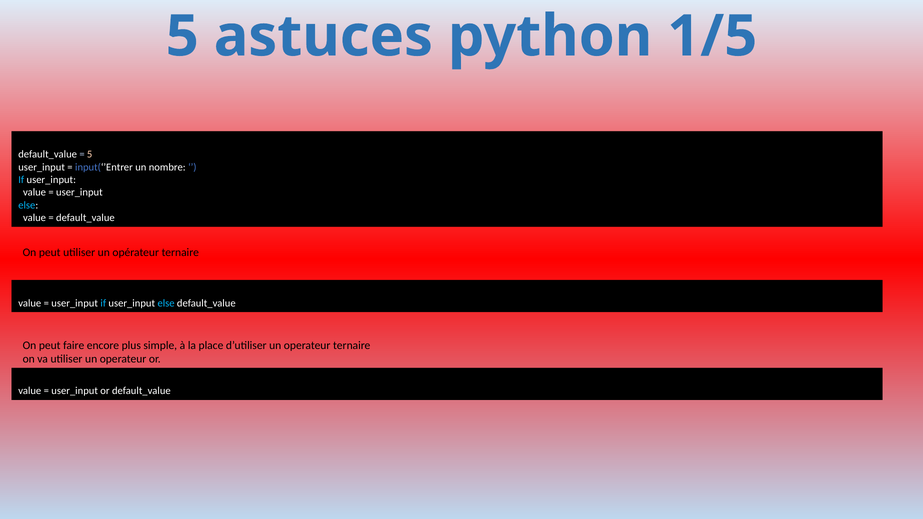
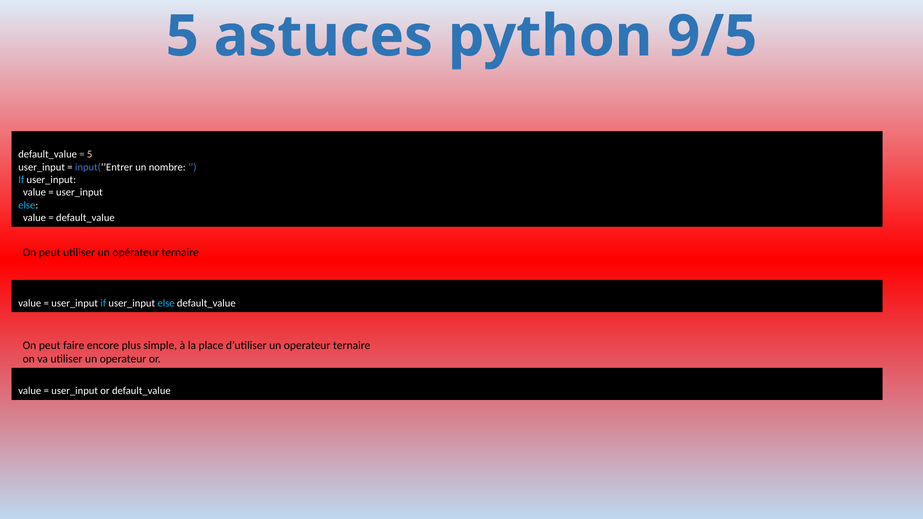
1/5: 1/5 -> 9/5 (712, 36)
